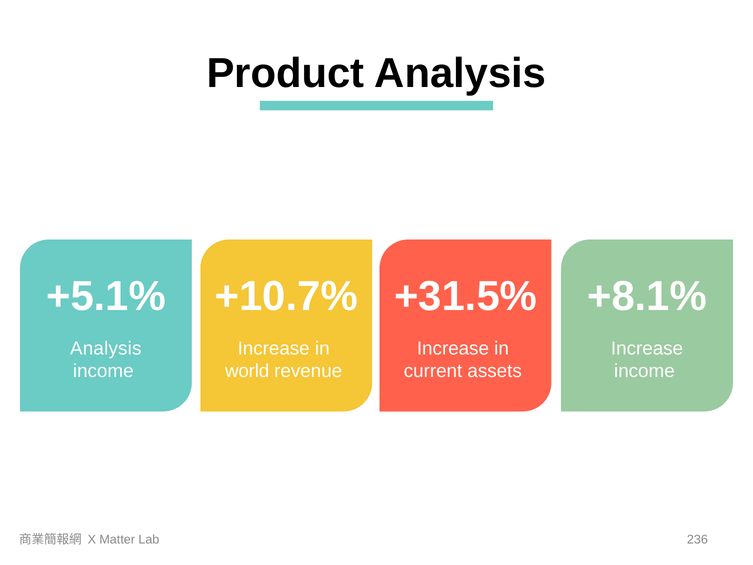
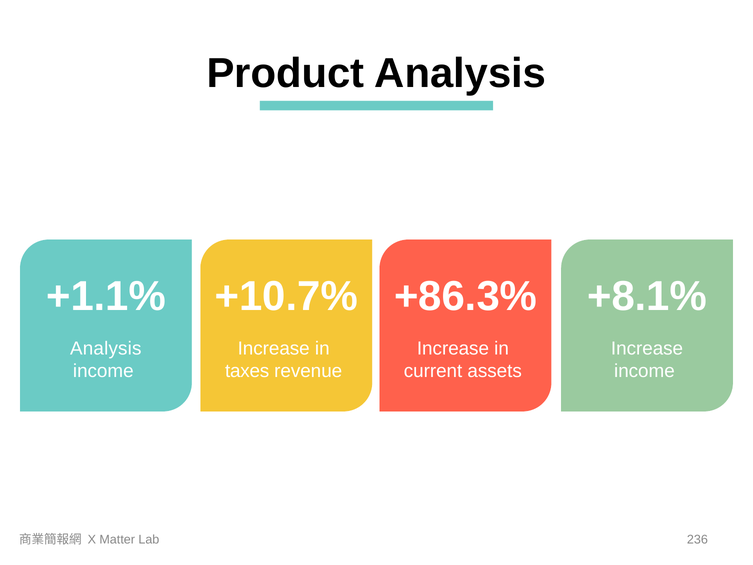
+5.1%: +5.1% -> +1.1% (106, 296)
+31.5%: +31.5% -> +86.3% (466, 296)
world: world -> taxes (247, 371)
